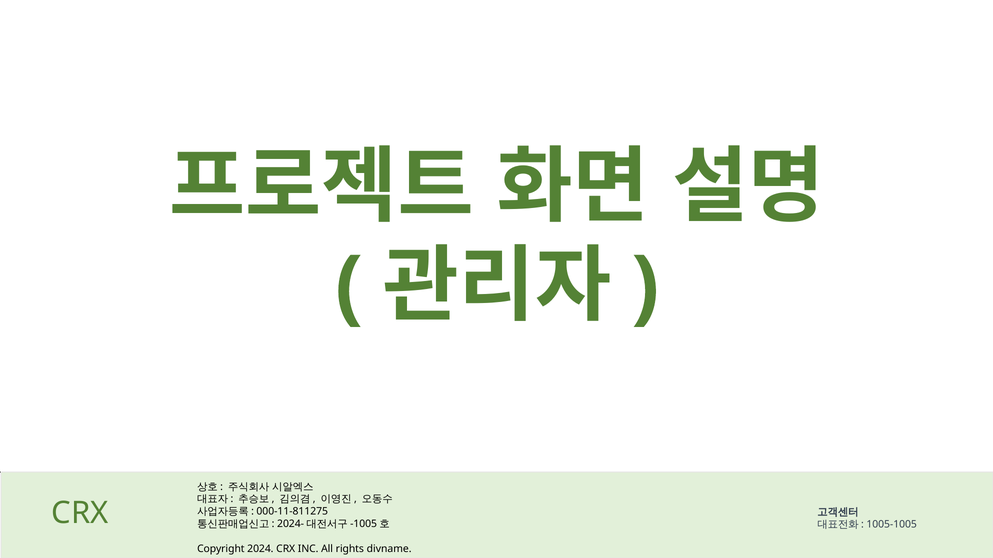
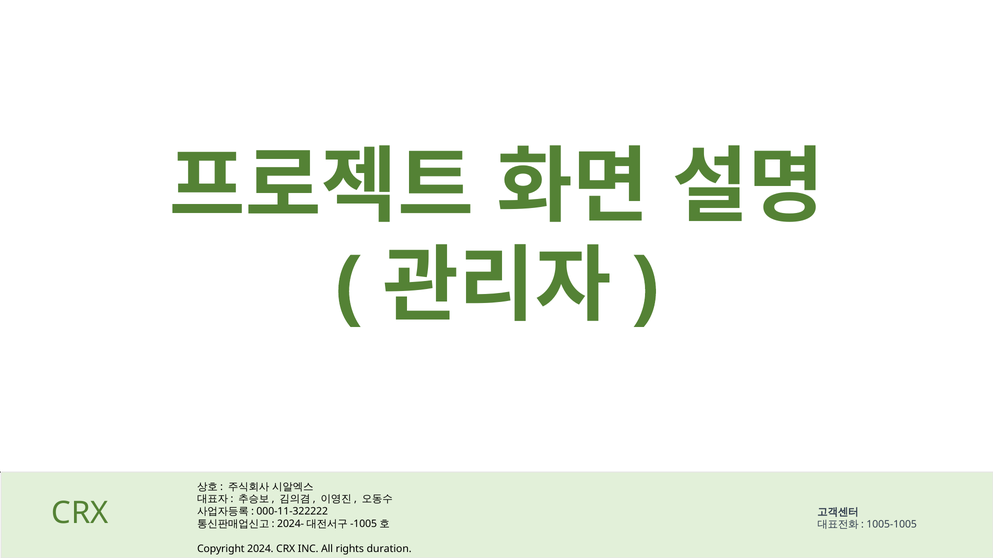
000-11-811275: 000-11-811275 -> 000-11-322222 (292, 512)
divname: divname -> duration (389, 549)
